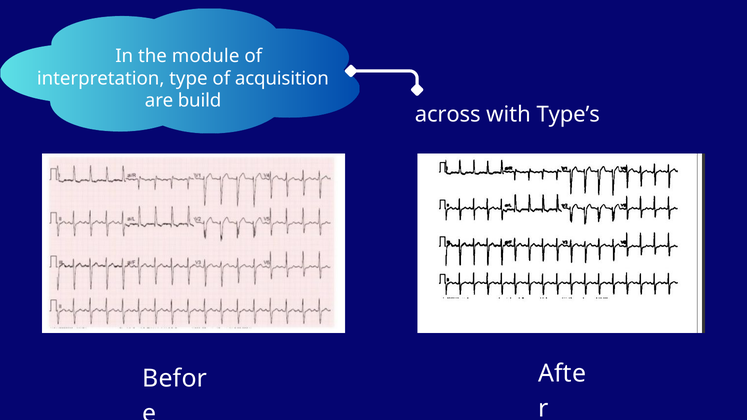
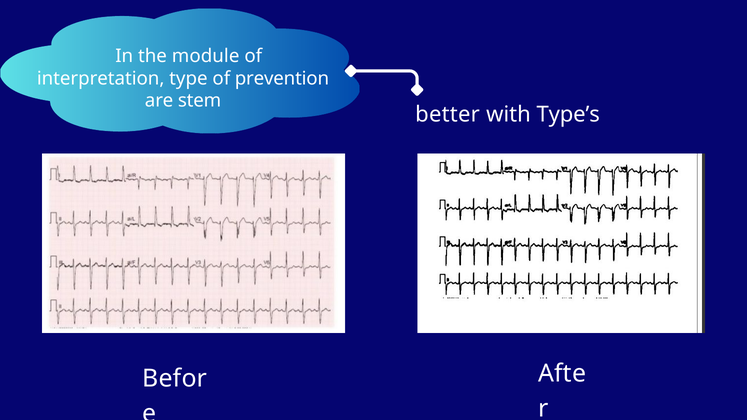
acquisition: acquisition -> prevention (282, 78)
build: build -> stem (200, 101)
across: across -> better (448, 115)
